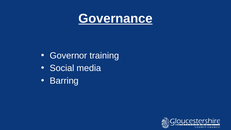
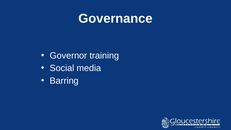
Governance underline: present -> none (115, 19)
